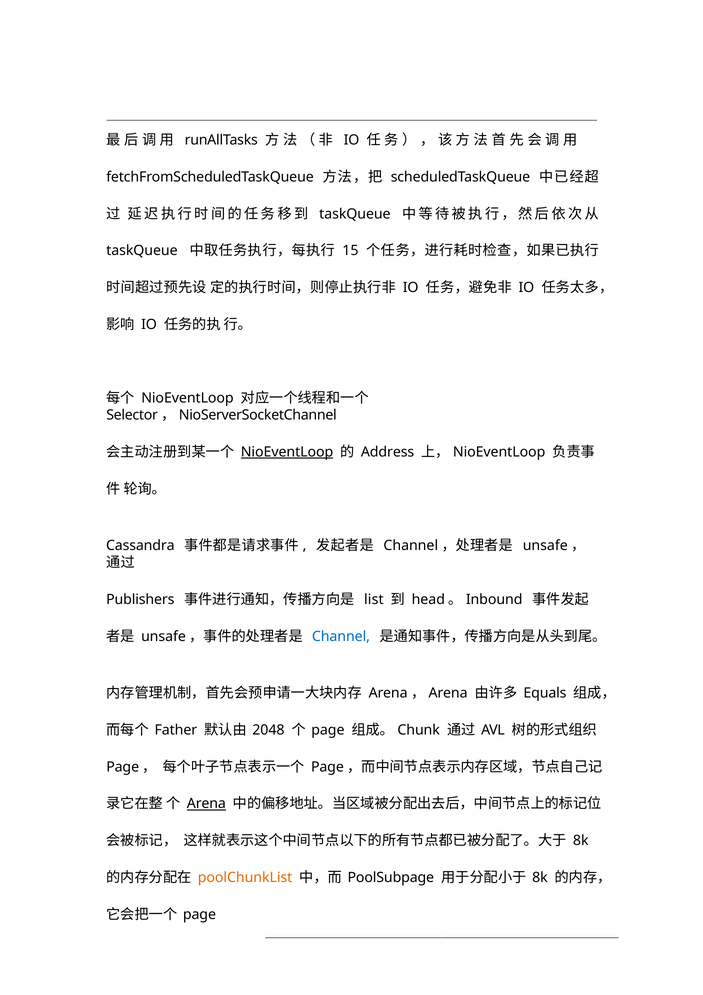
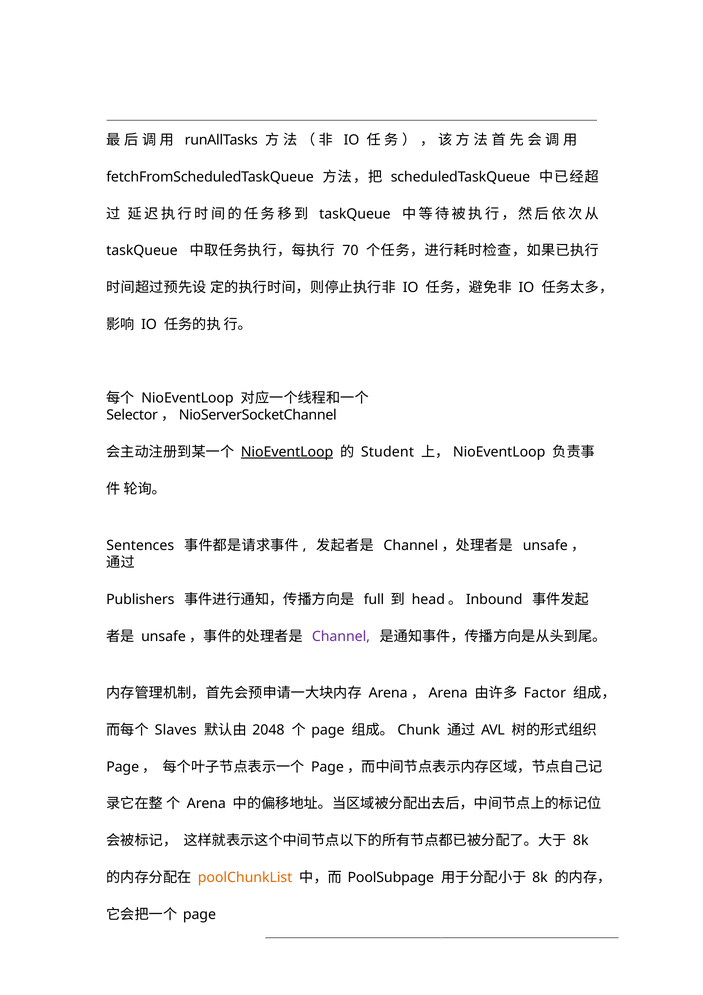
15: 15 -> 70 (350, 251)
Address: Address -> Student (387, 452)
Cassandra: Cassandra -> Sentences (140, 545)
list: list -> full (374, 599)
Channel colour: blue -> purple (341, 636)
Equals: Equals -> Factor (545, 693)
Father: Father -> Slaves (176, 730)
Arena underline: present -> none (206, 804)
